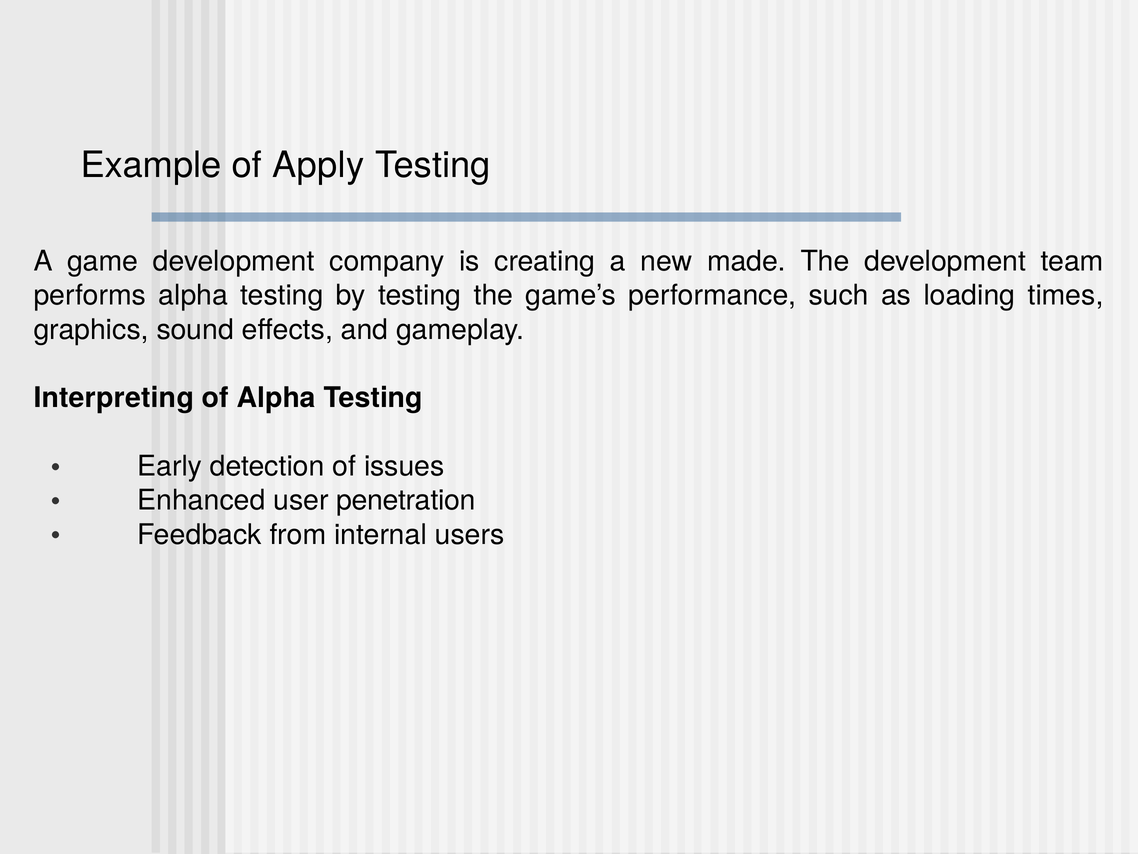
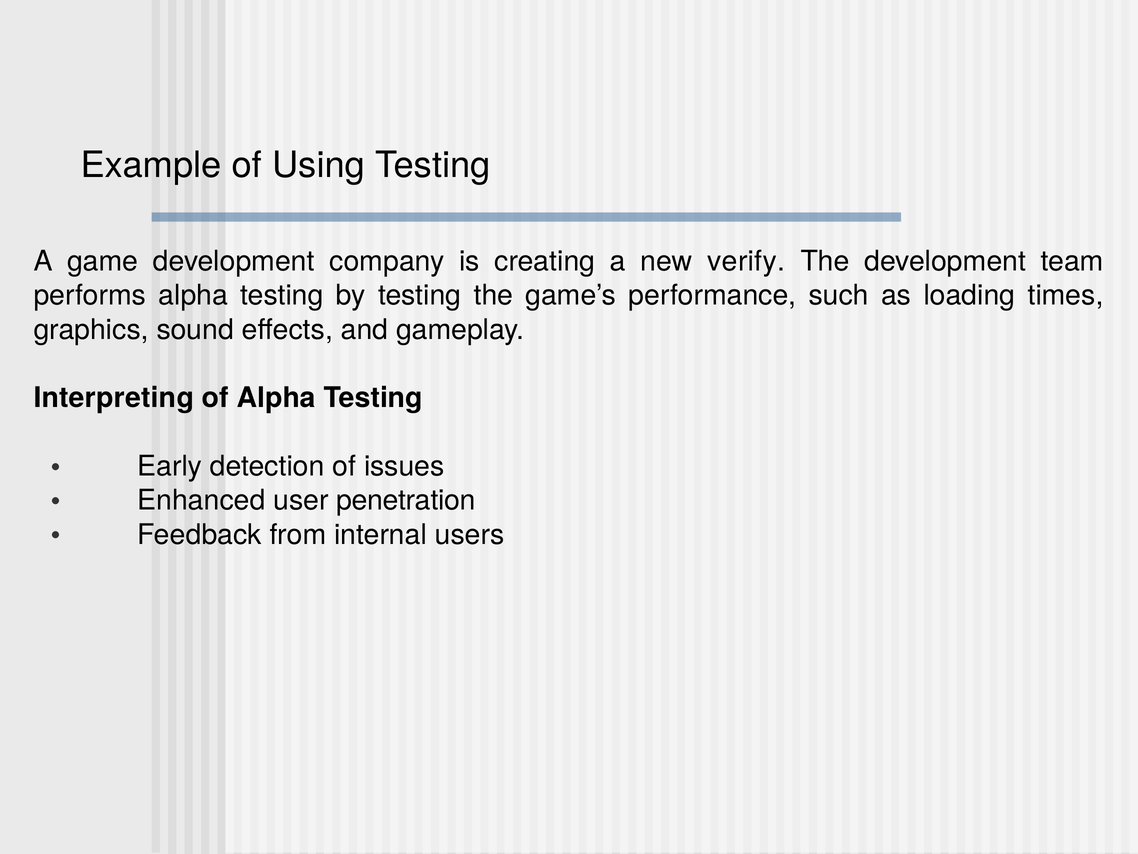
Apply: Apply -> Using (319, 165)
made: made -> verify (746, 261)
